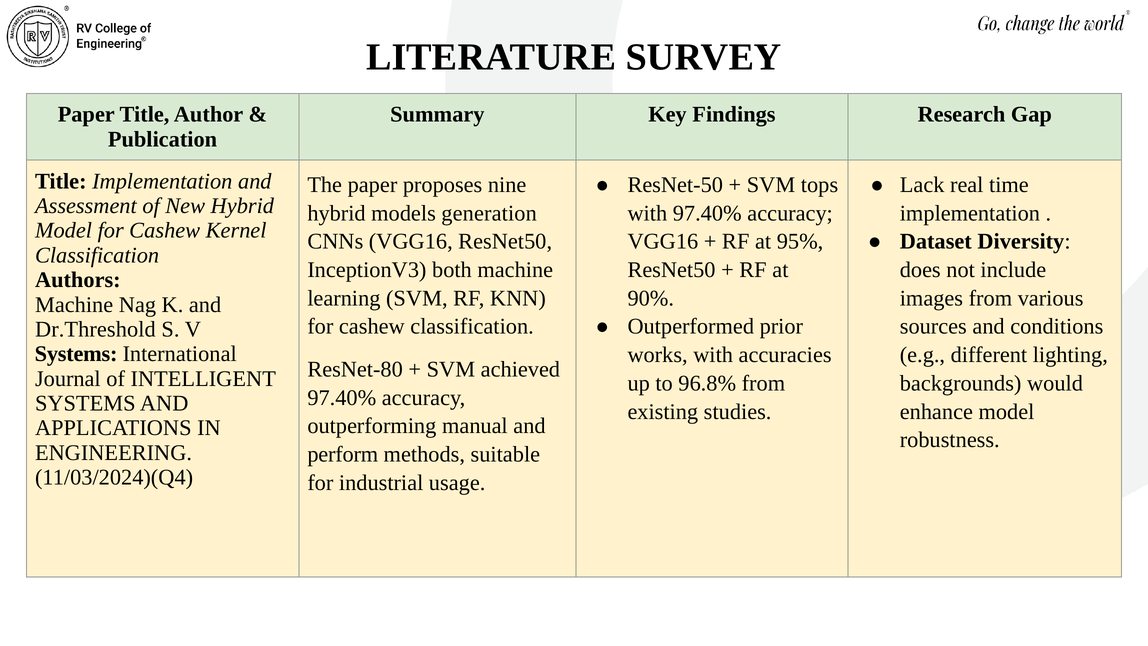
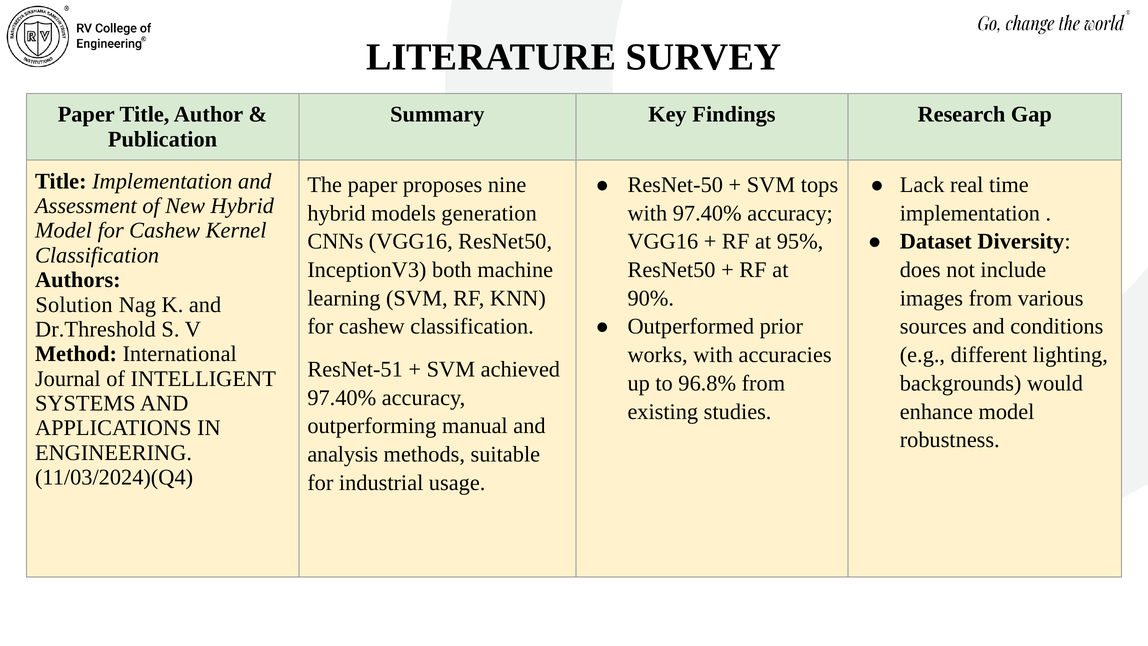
Machine: Machine -> Solution (74, 305)
Systems: Systems -> Method (76, 354)
ResNet-80: ResNet-80 -> ResNet-51 (355, 369)
perform: perform -> analysis (343, 454)
